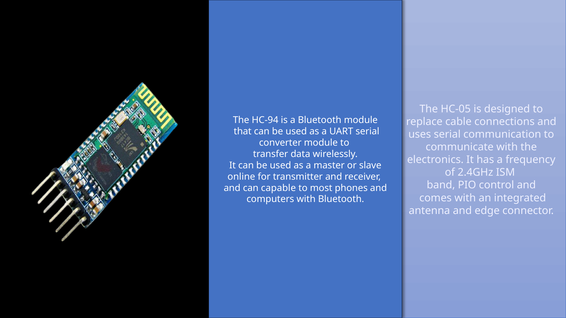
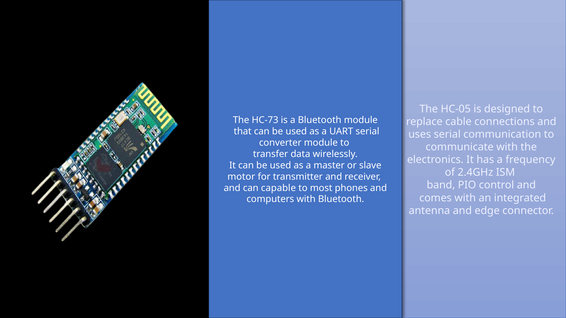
HC-94: HC-94 -> HC-73 (265, 120)
online: online -> motor (241, 177)
